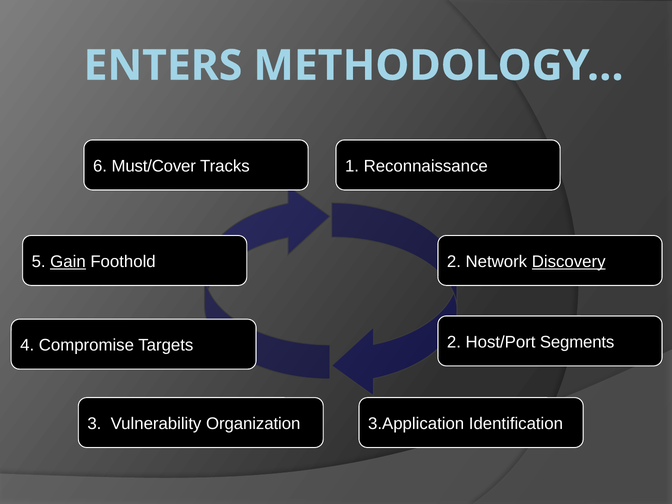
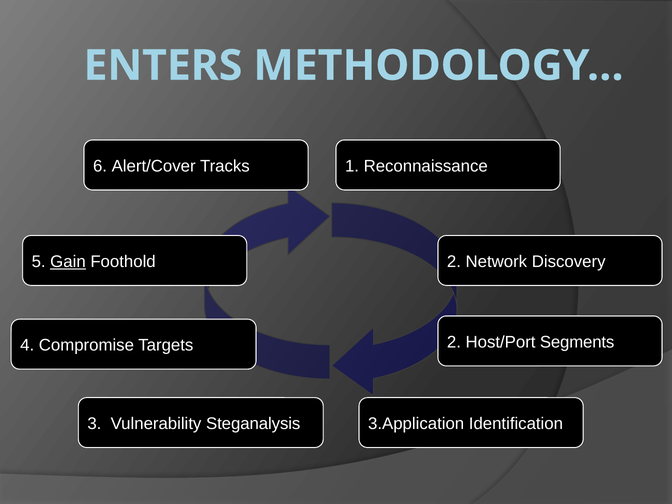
Must/Cover: Must/Cover -> Alert/Cover (154, 166)
Discovery underline: present -> none (569, 262)
Organization: Organization -> Steganalysis (253, 424)
